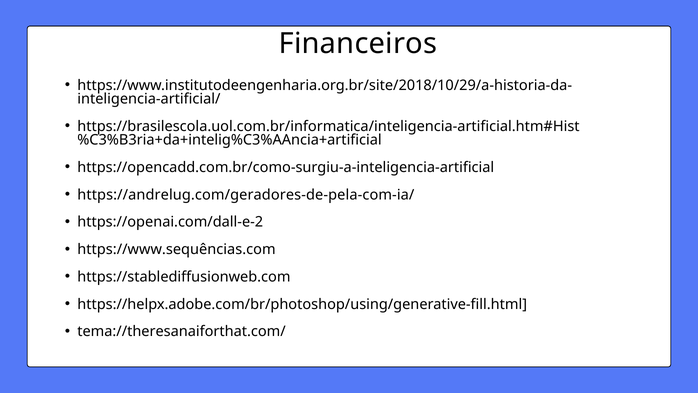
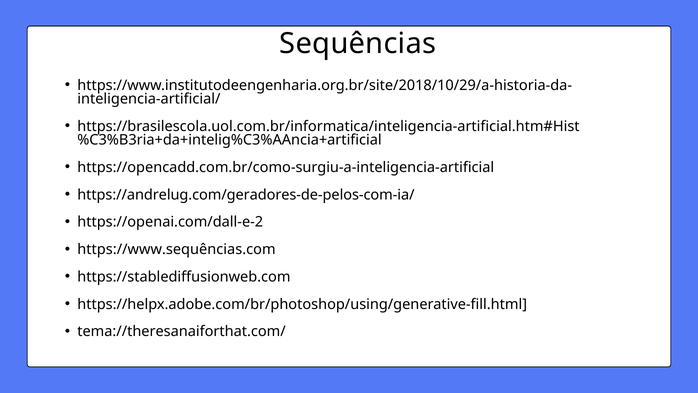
Financeiros: Financeiros -> Sequências (358, 43)
https://andrelug.com/geradores-de-pela-com-ia/: https://andrelug.com/geradores-de-pela-com-ia/ -> https://andrelug.com/geradores-de-pelos-com-ia/ (246, 195)
